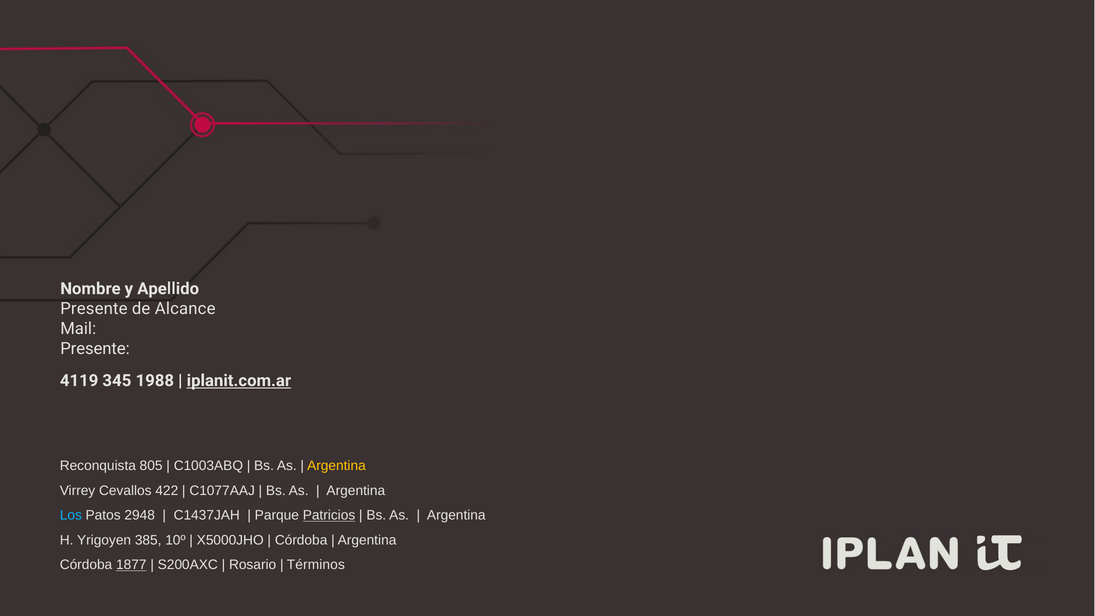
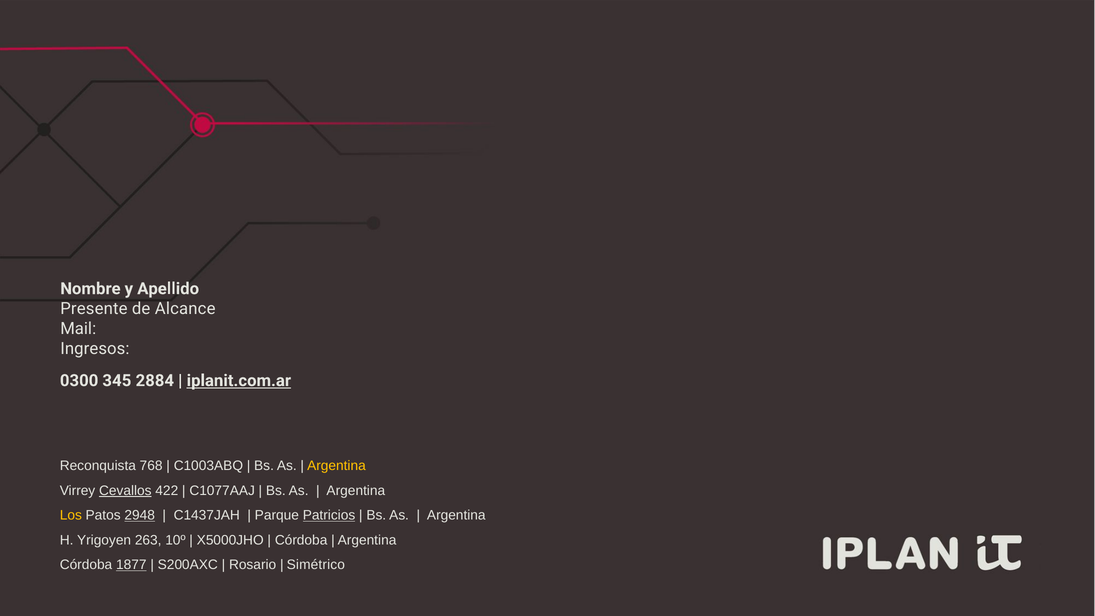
Presente: Presente -> Ingresos (95, 349)
4119: 4119 -> 0300 (79, 381)
1988: 1988 -> 2884 (155, 381)
805: 805 -> 768 (151, 466)
Cevallos underline: none -> present (125, 491)
Los colour: light blue -> yellow (71, 515)
2948 underline: none -> present (140, 515)
385: 385 -> 263 (148, 540)
Términos: Términos -> Simétrico (316, 565)
